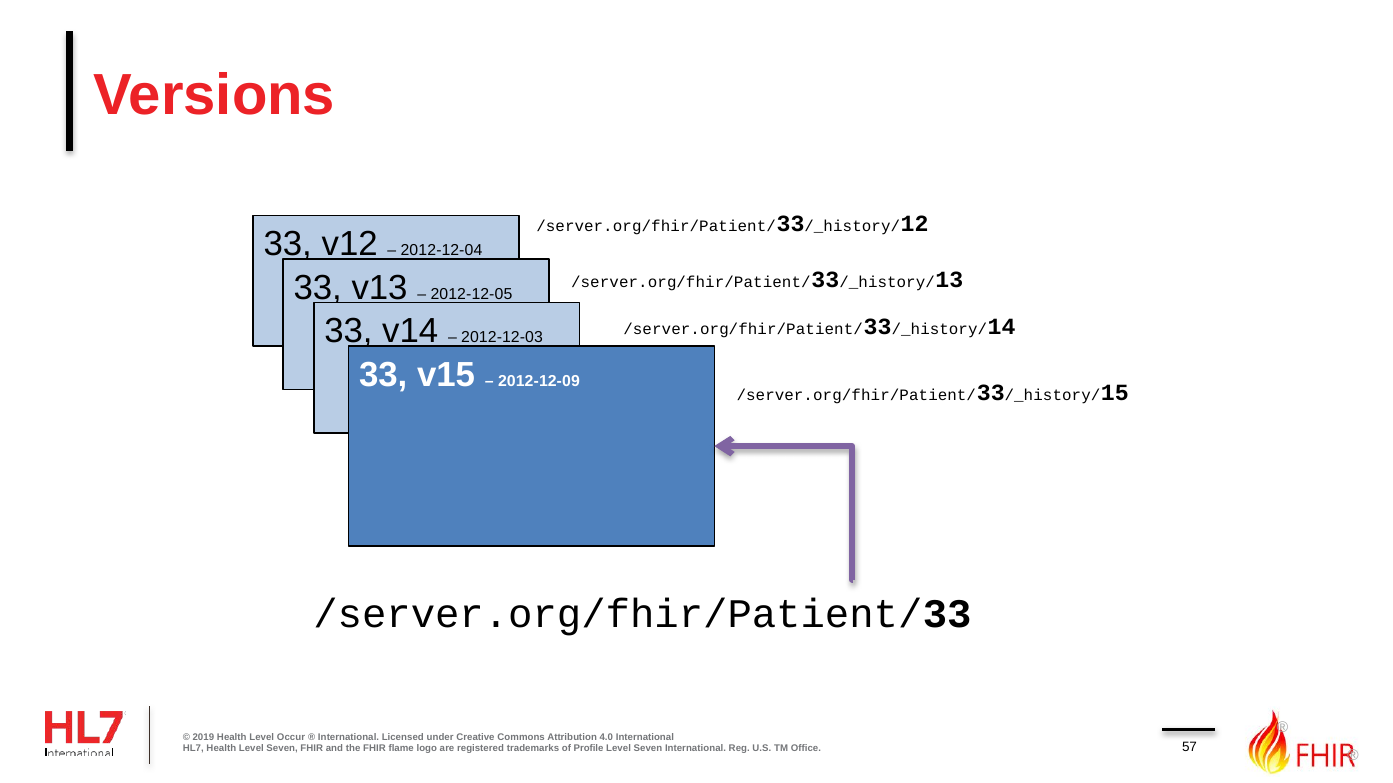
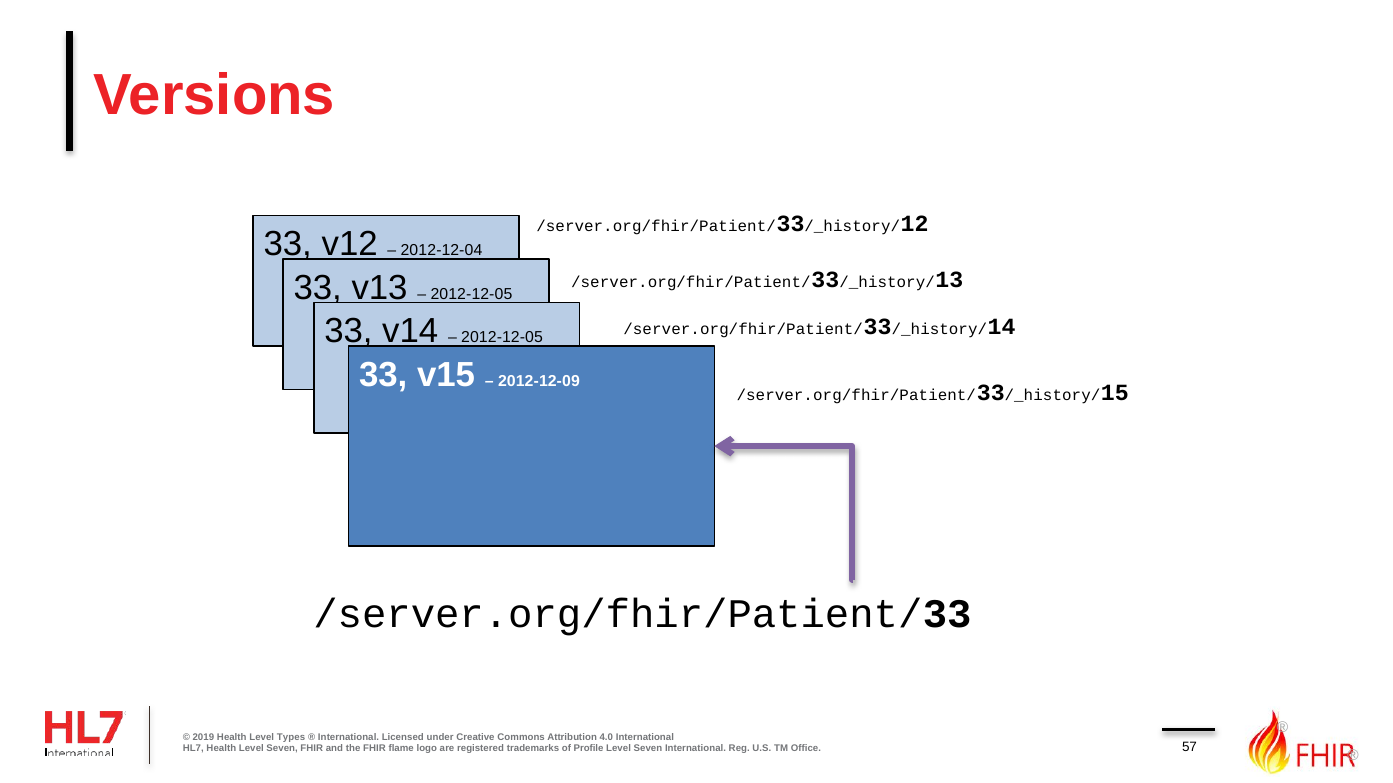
2012-12-03: 2012-12-03 -> 2012-12-05 (502, 338)
Occur: Occur -> Types (291, 738)
